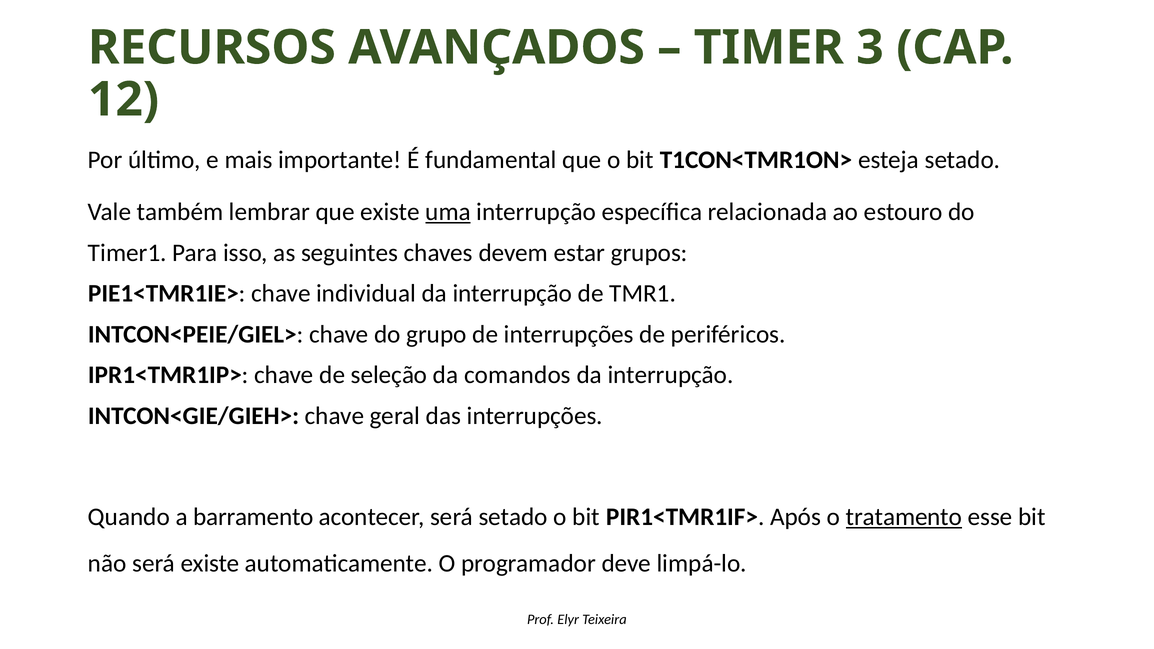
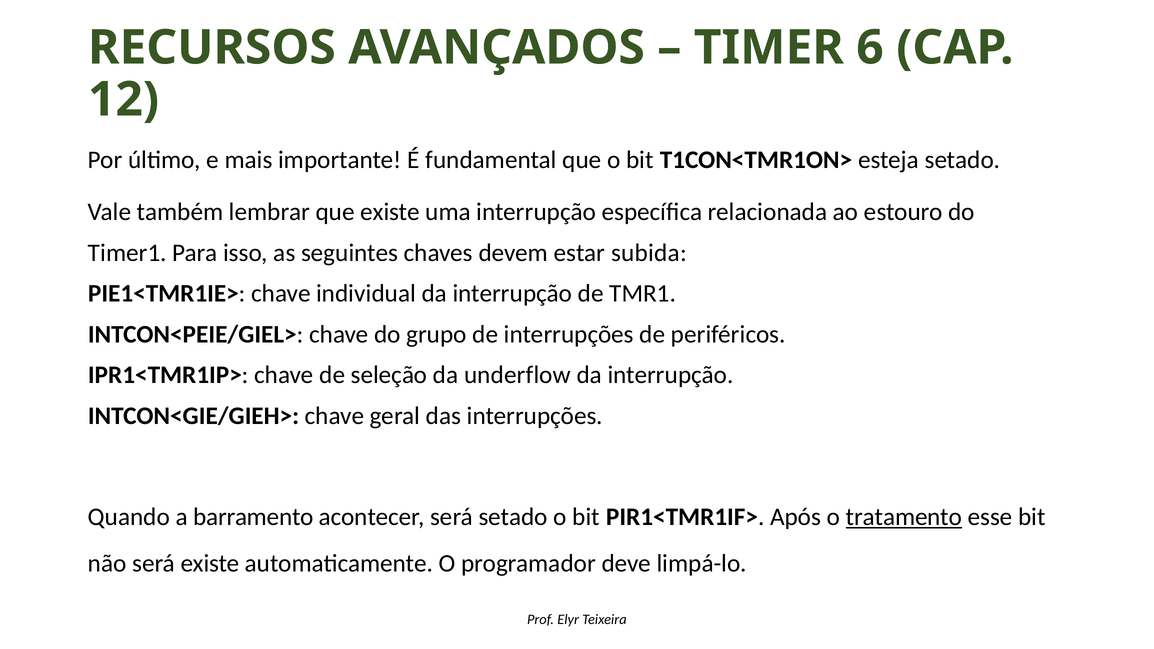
3: 3 -> 6 (870, 48)
uma underline: present -> none (448, 212)
grupos: grupos -> subida (649, 253)
comandos: comandos -> underflow (517, 375)
